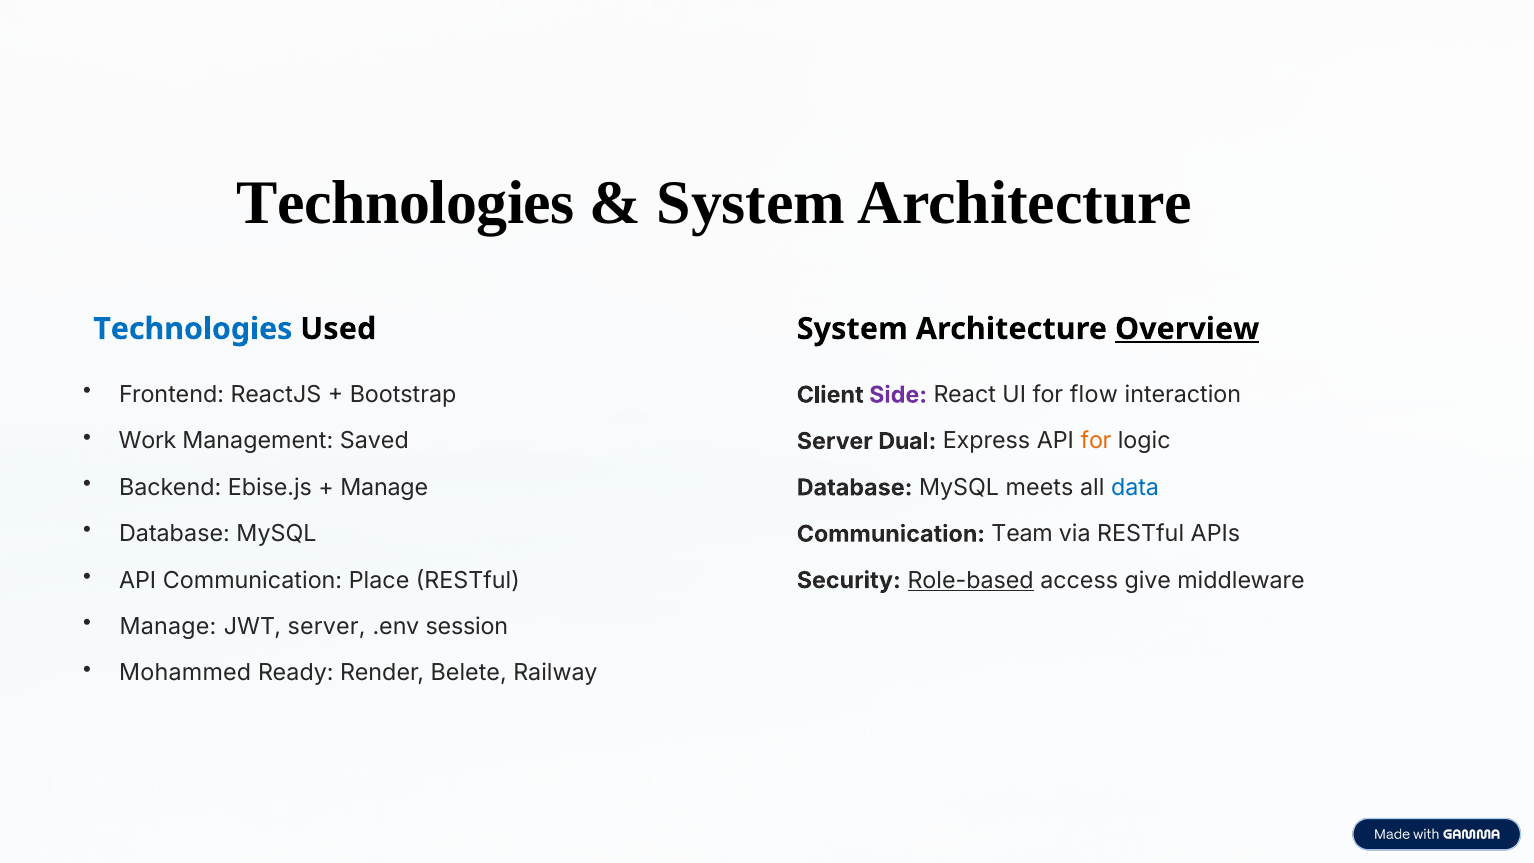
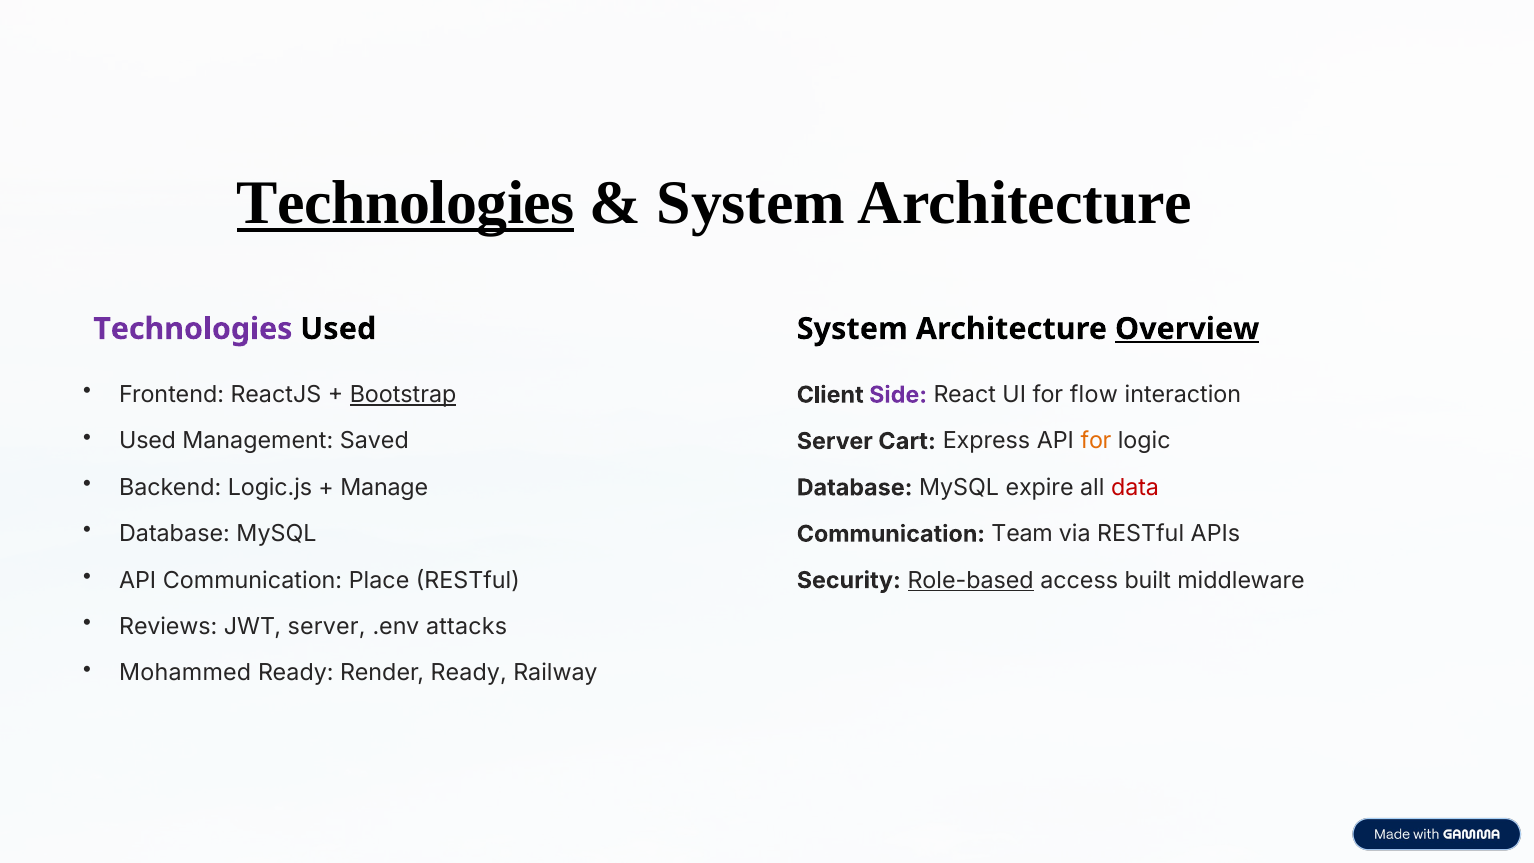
Technologies underline: none -> present (406, 203)
Technologies colour: blue -> purple (193, 329)
Bootstrap underline: none -> present (403, 395)
Work: Work -> Used (148, 441)
Dual: Dual -> Cart (907, 441)
Ebise.js: Ebise.js -> Logic.js (270, 488)
meets: meets -> expire (1040, 488)
data colour: blue -> red (1135, 488)
give: give -> built (1148, 580)
Manage: Manage -> Reviews (168, 627)
session: session -> attacks (467, 627)
Render Belete: Belete -> Ready (469, 673)
